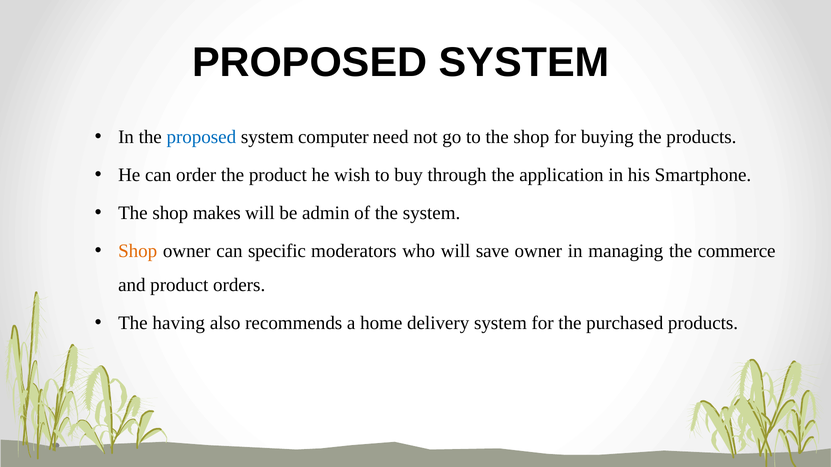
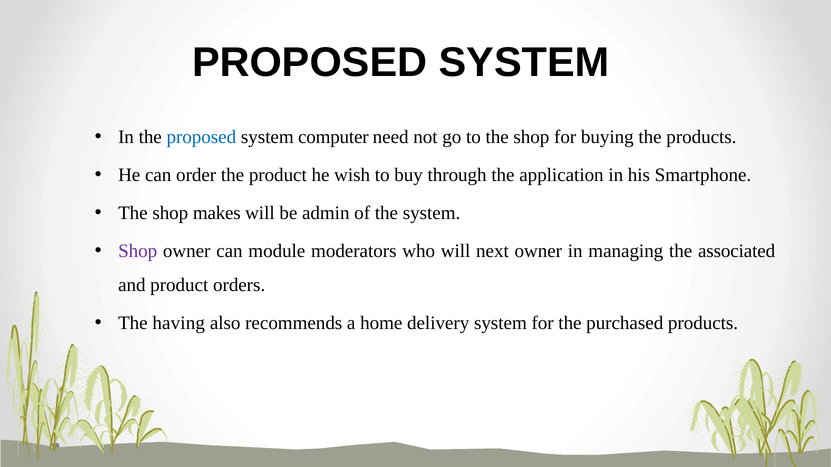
Shop colour: orange -> purple (138, 251)
specific: specific -> module (277, 251)
save: save -> next (492, 251)
commerce: commerce -> associated (737, 251)
